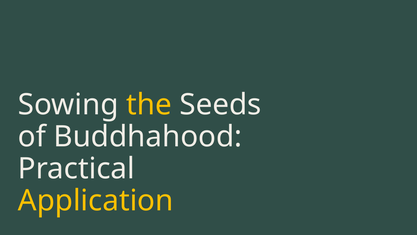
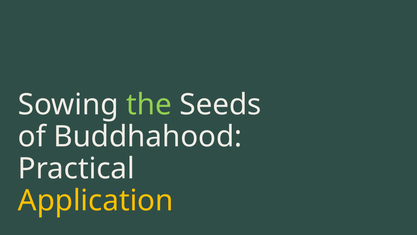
the colour: yellow -> light green (149, 105)
